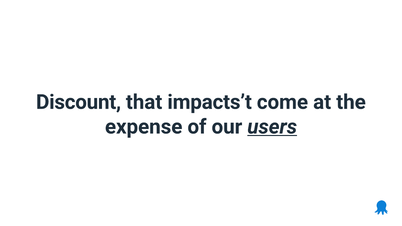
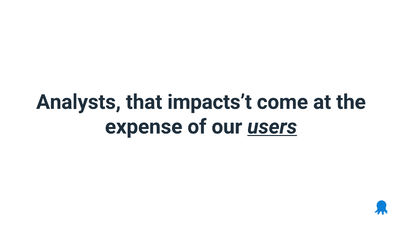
Discount: Discount -> Analysts (79, 102)
